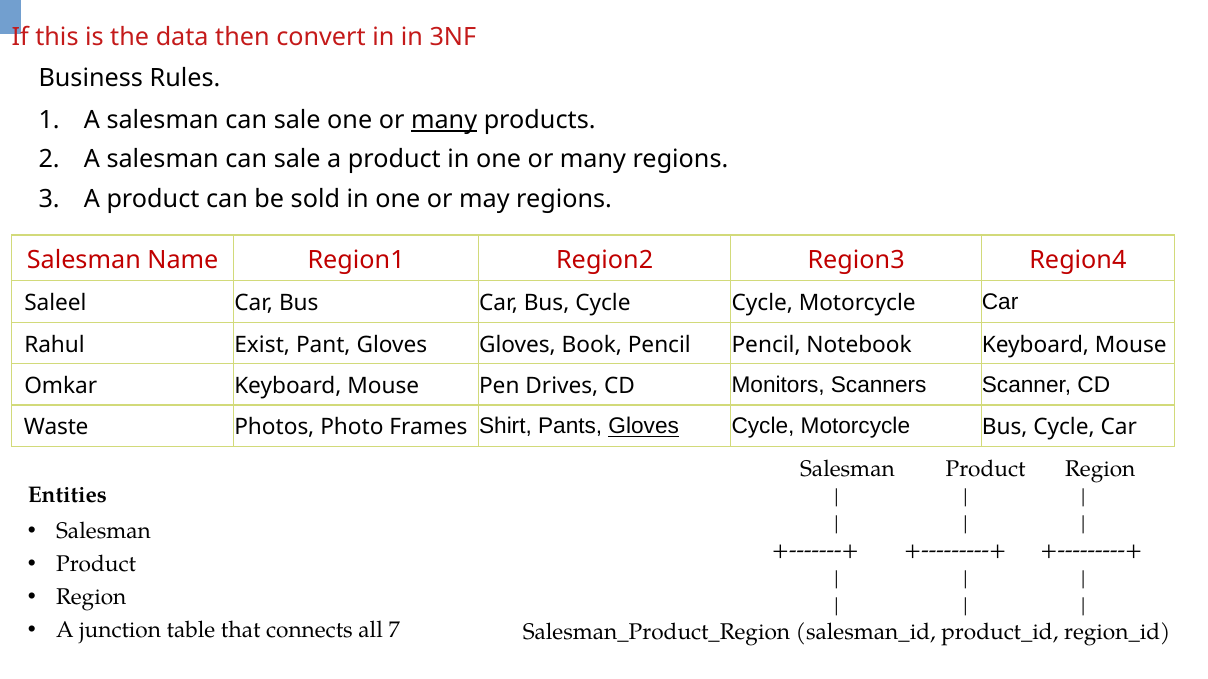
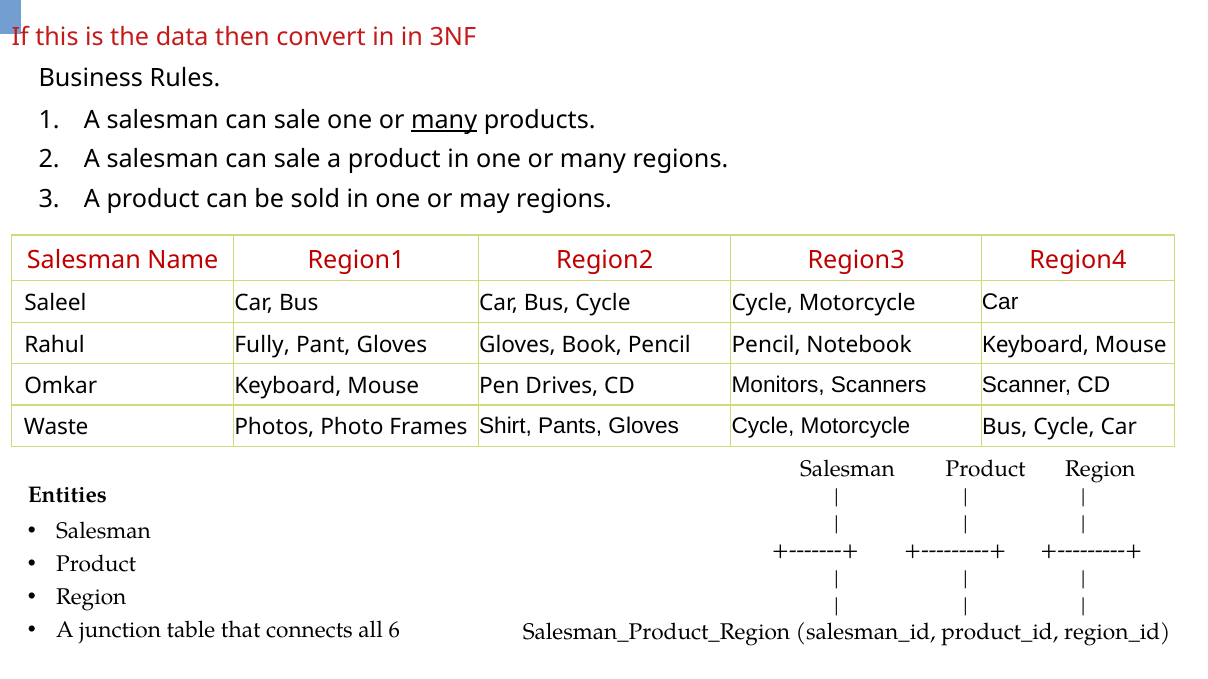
Exist: Exist -> Fully (262, 345)
Gloves underline: present -> none (644, 427)
7: 7 -> 6 (394, 631)
